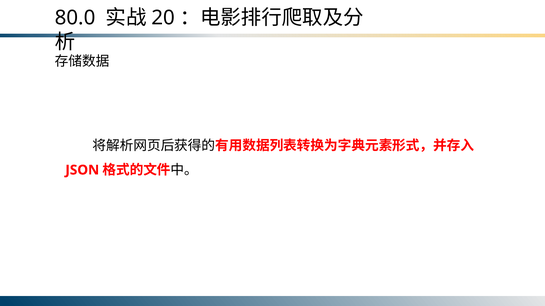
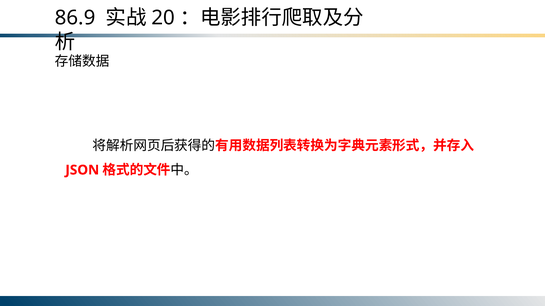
80.0: 80.0 -> 86.9 (75, 18)
